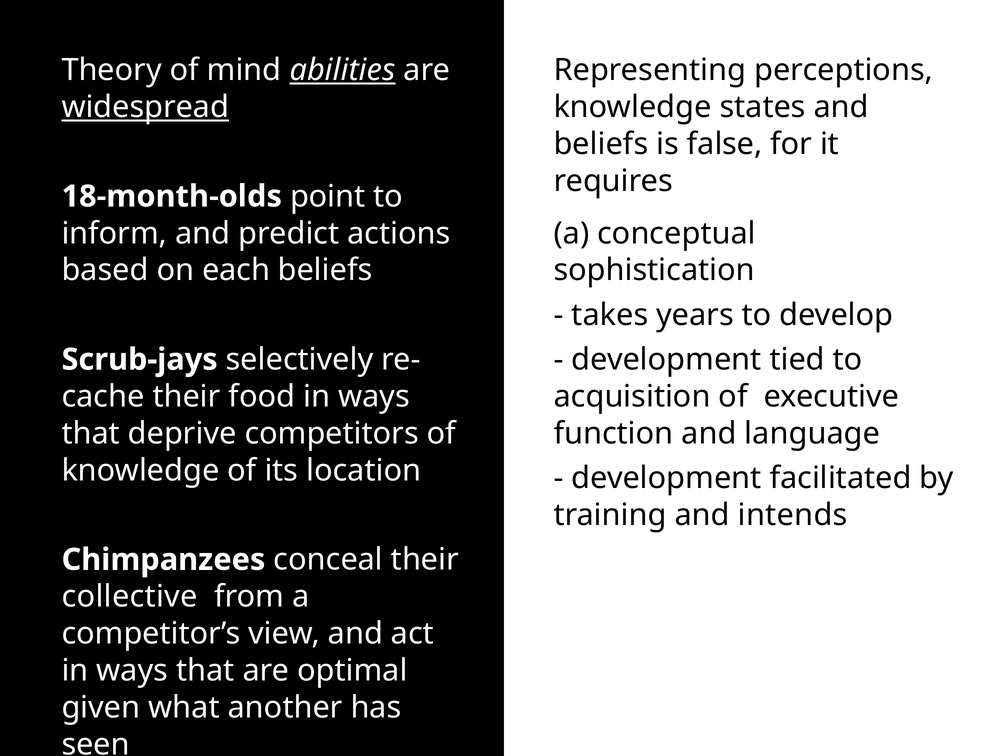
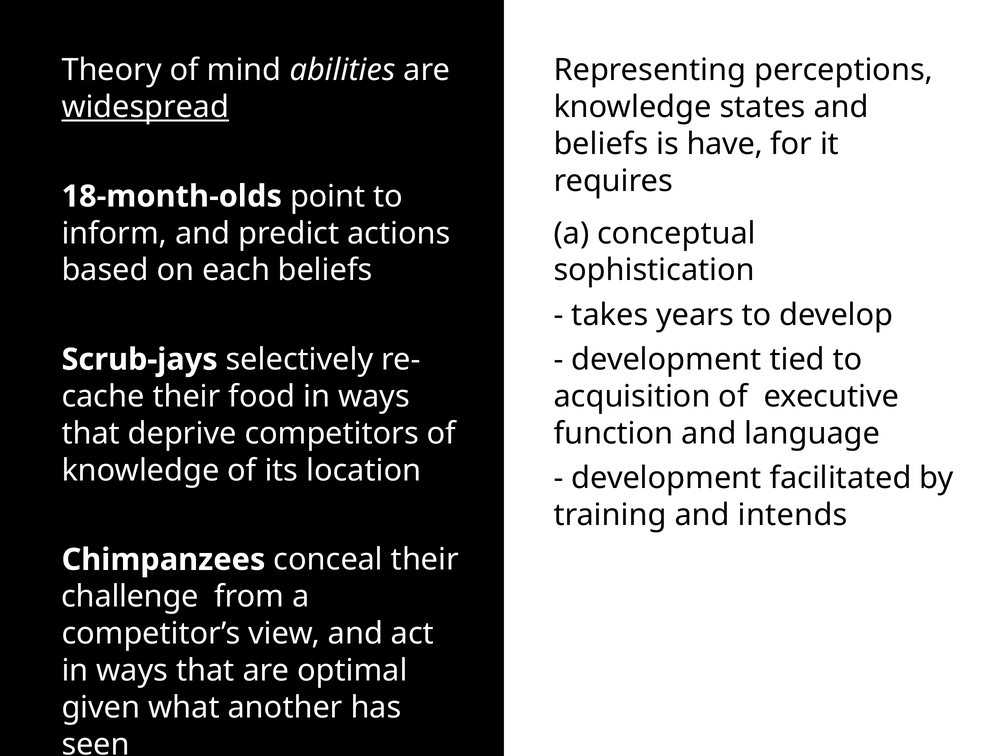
abilities underline: present -> none (343, 70)
false: false -> have (725, 144)
collective: collective -> challenge (130, 597)
